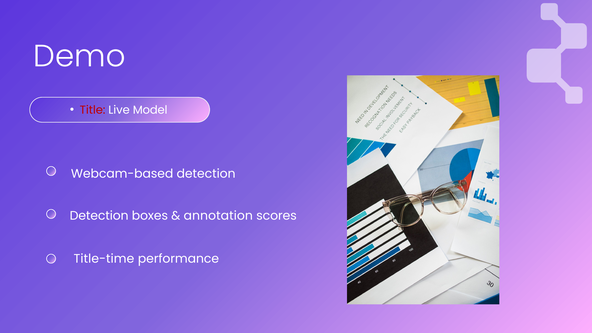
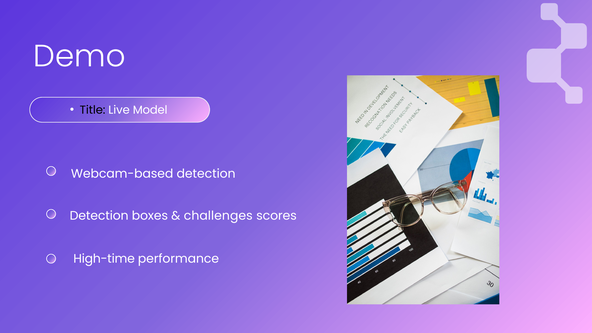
Title colour: red -> black (93, 110)
annotation: annotation -> challenges (218, 216)
Title-time: Title-time -> High-time (104, 259)
